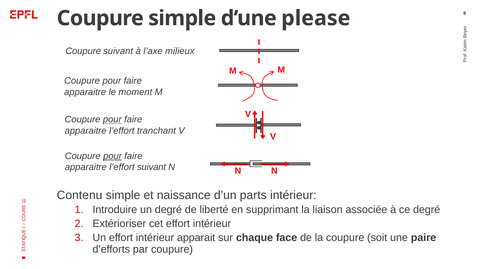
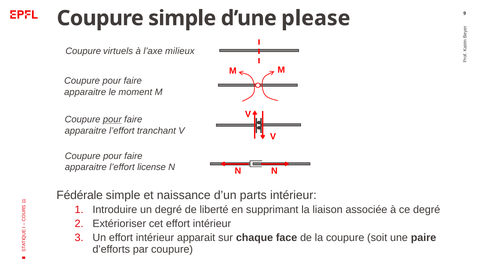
Coupure suivant: suivant -> virtuels (118, 51)
pour underline: present -> none (112, 156)
l’effort suivant: suivant -> license (152, 167)
Contenu: Contenu -> Fédérale (80, 195)
